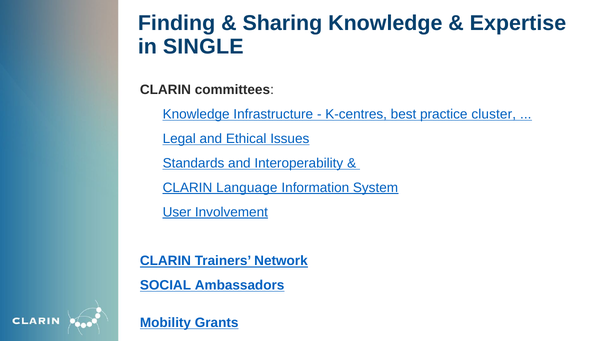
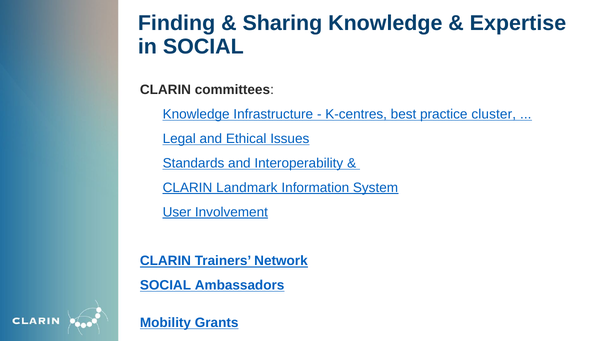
in SINGLE: SINGLE -> SOCIAL (203, 46)
Language: Language -> Landmark (247, 188)
